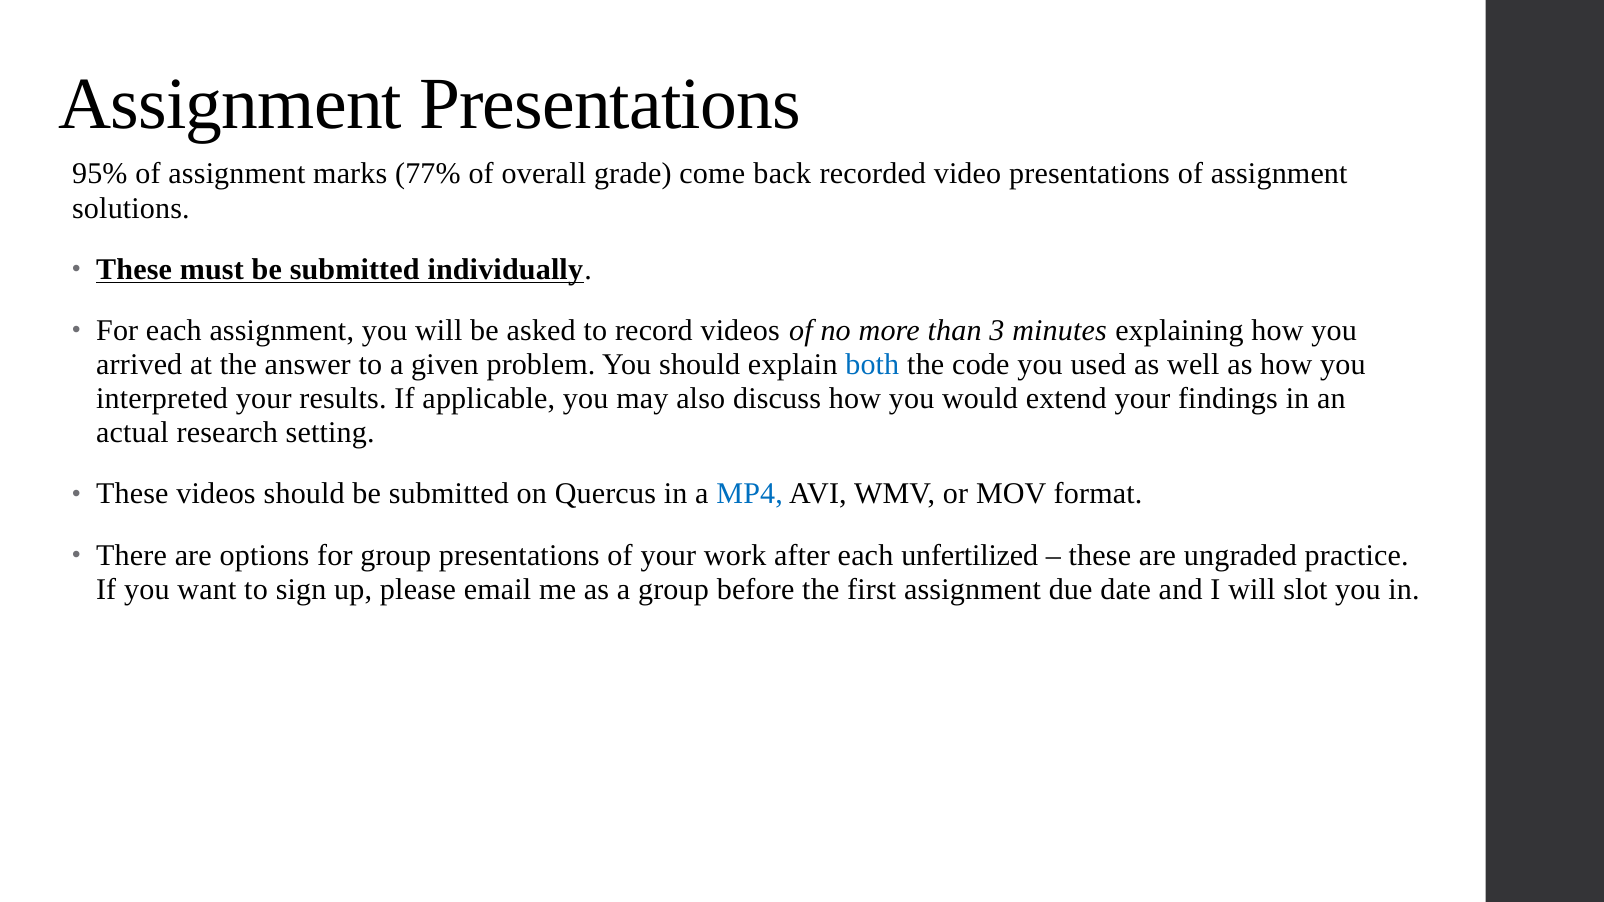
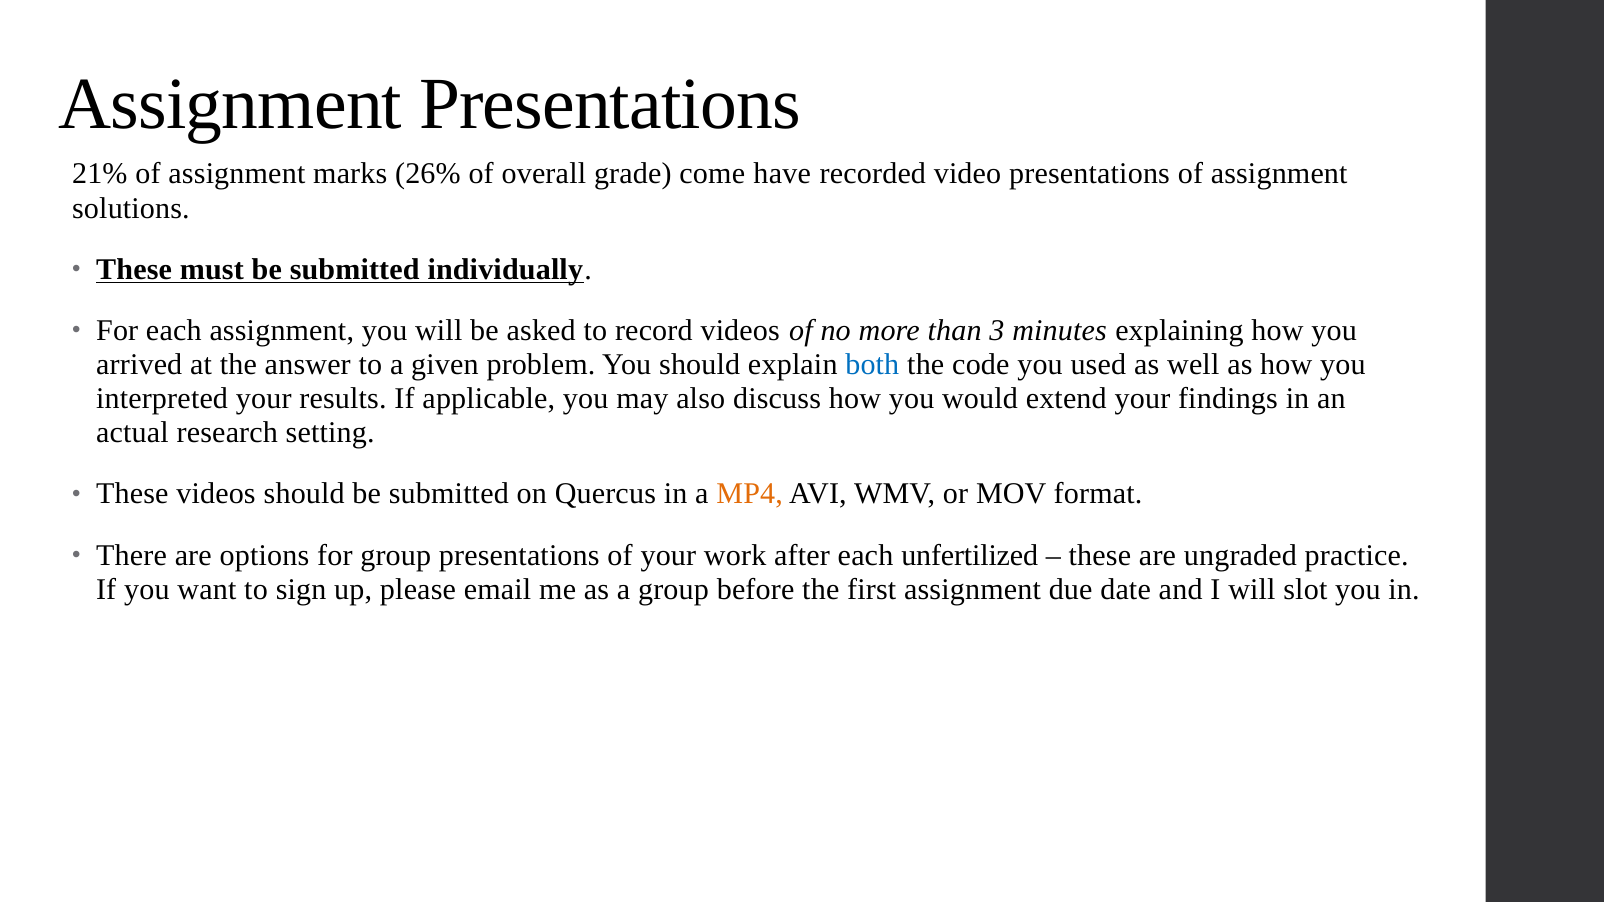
95%: 95% -> 21% (100, 174)
77%: 77% -> 26% (428, 174)
back: back -> have (782, 174)
MP4 colour: blue -> orange (750, 494)
